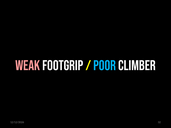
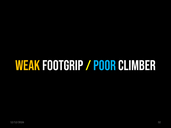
WEAK colour: pink -> yellow (28, 66)
